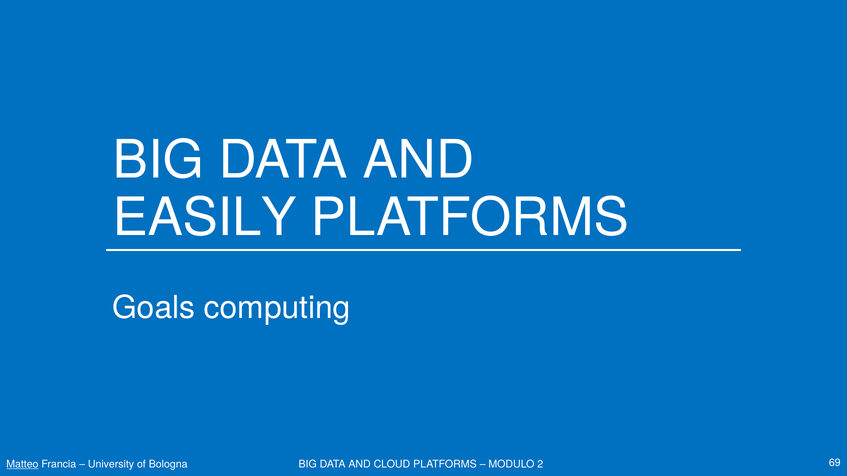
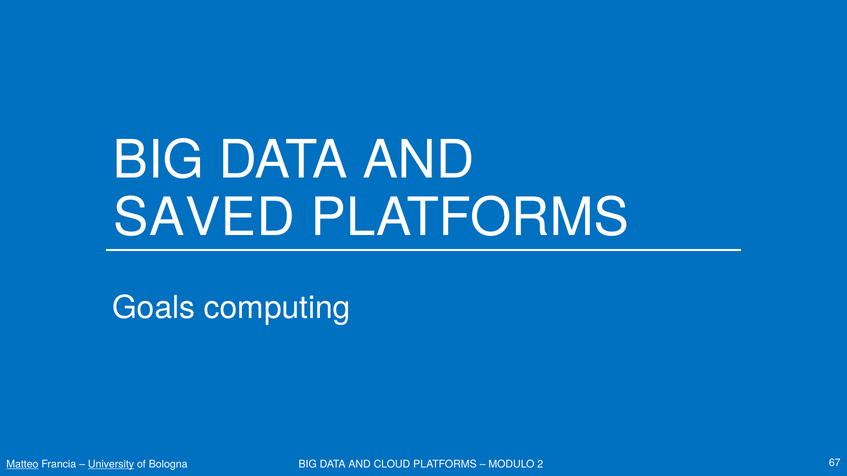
EASILY: EASILY -> SAVED (204, 218)
University underline: none -> present (111, 464)
69: 69 -> 67 (835, 463)
